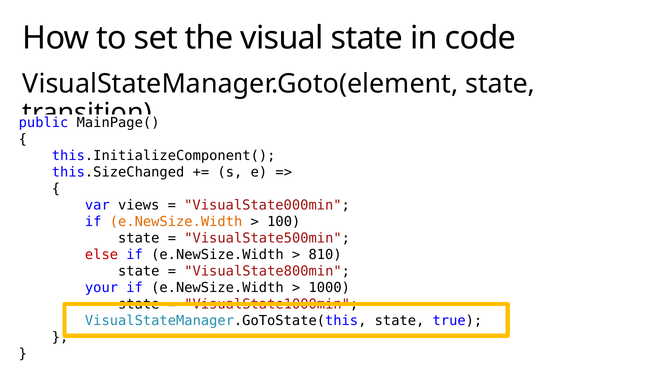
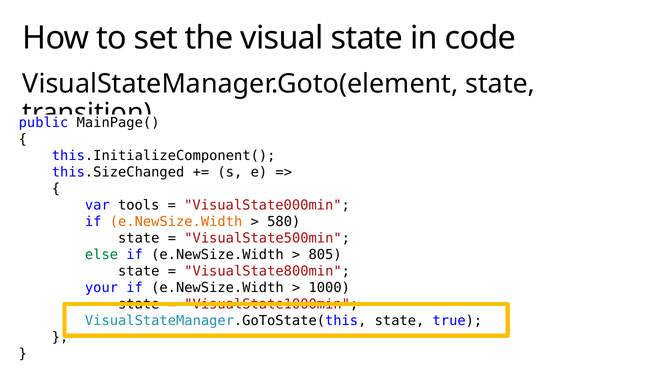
views: views -> tools (139, 205)
100: 100 -> 580 (284, 221)
else colour: red -> green (102, 254)
810: 810 -> 805 (325, 254)
